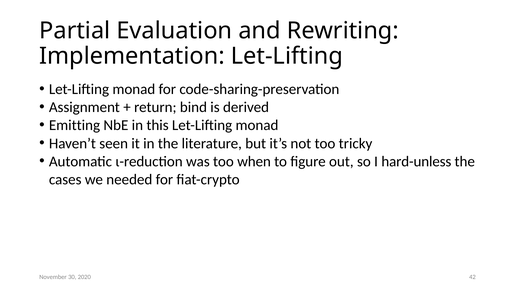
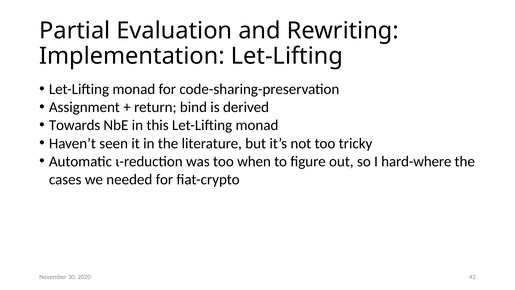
Emitting: Emitting -> Towards (75, 125)
hard-unless: hard-unless -> hard-where (416, 161)
